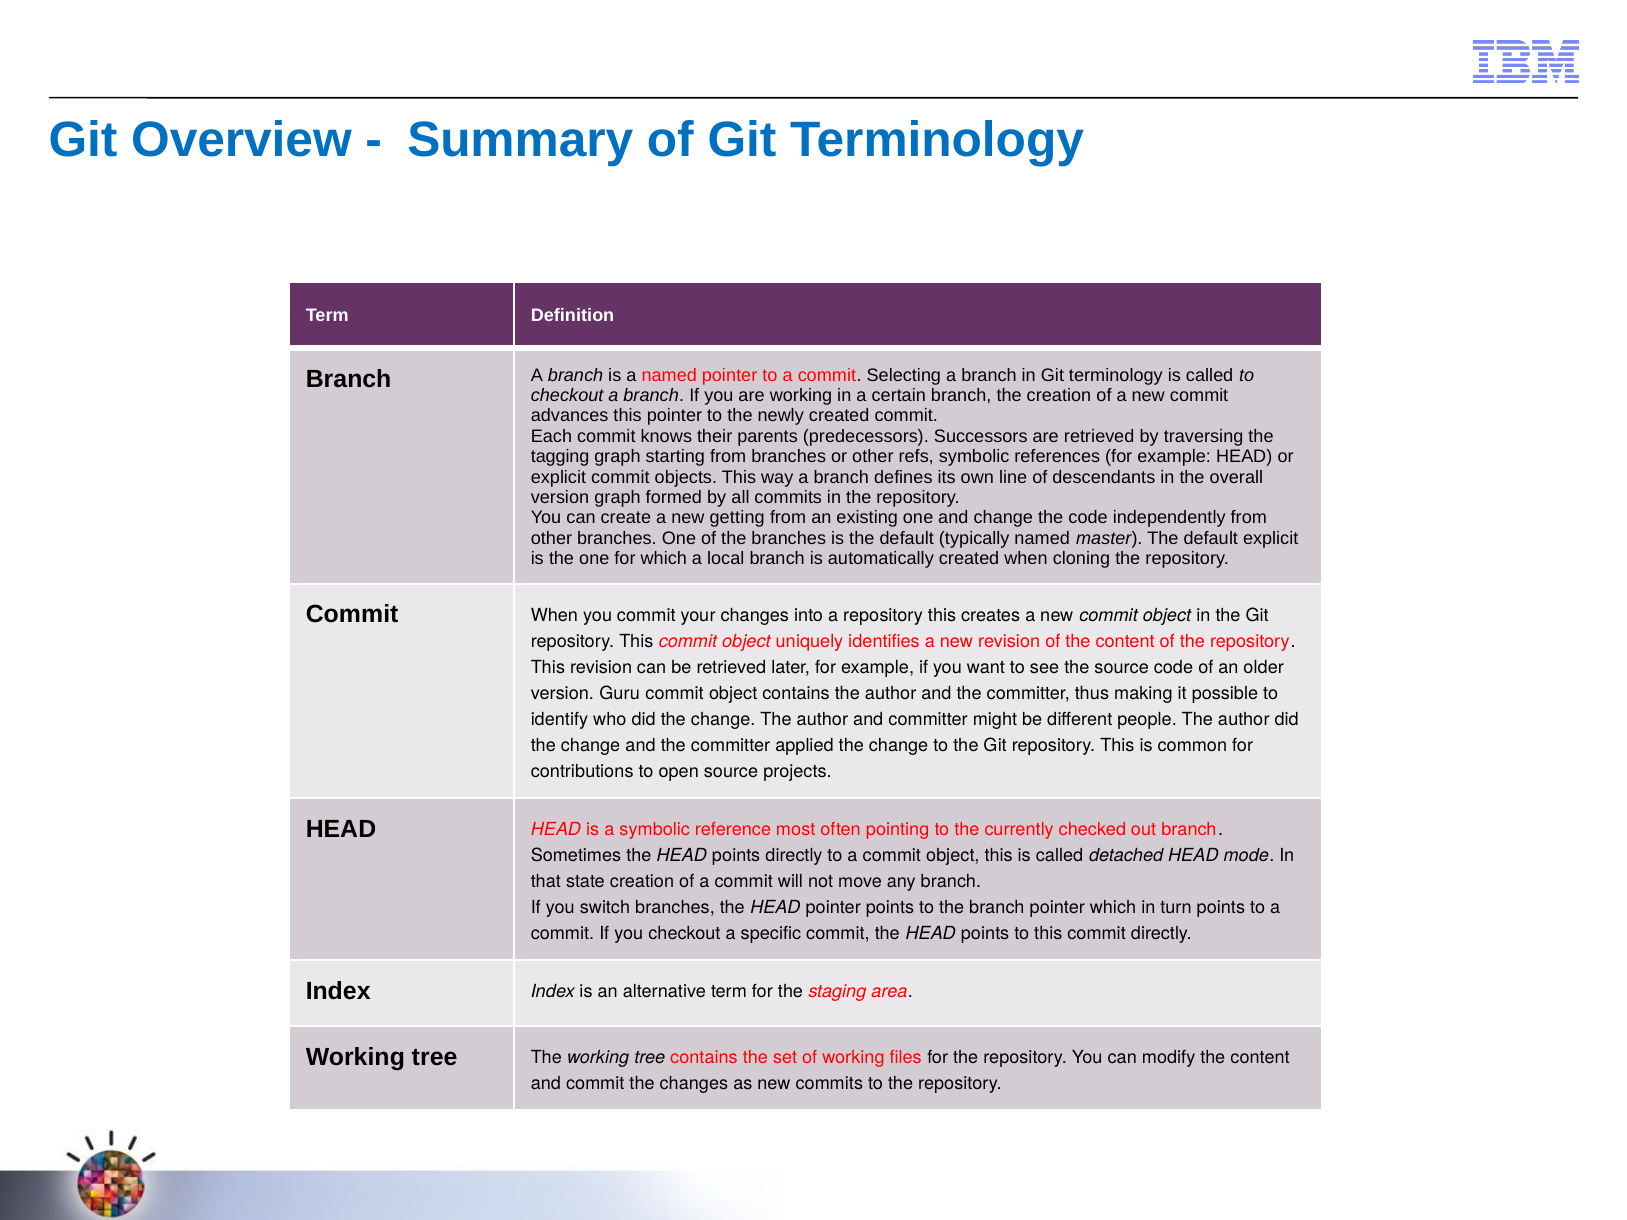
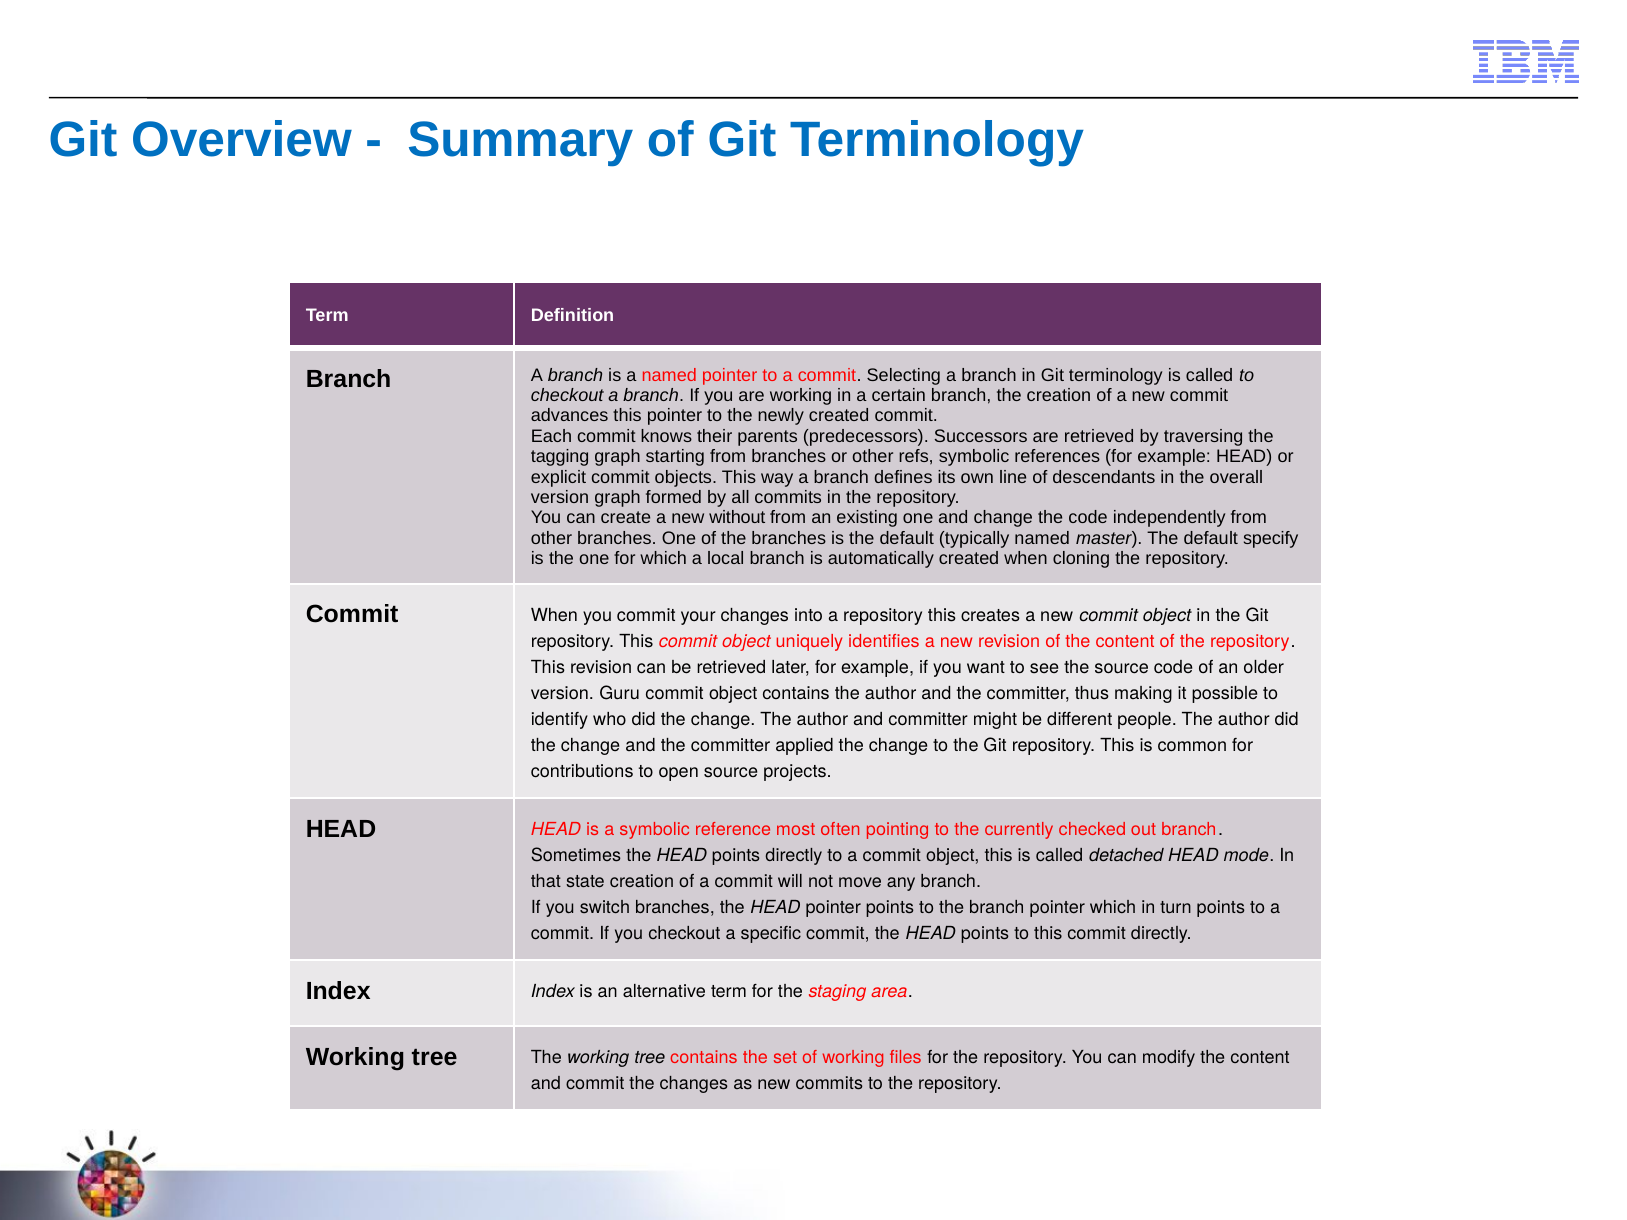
getting: getting -> without (737, 518)
default explicit: explicit -> specify (1271, 538)
